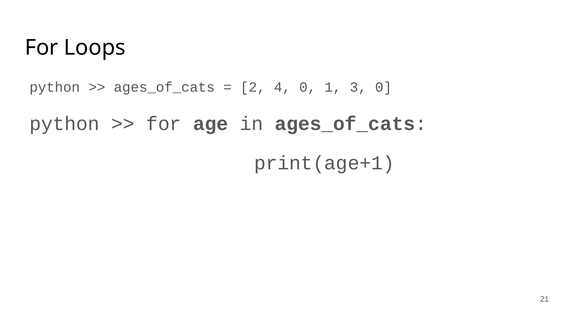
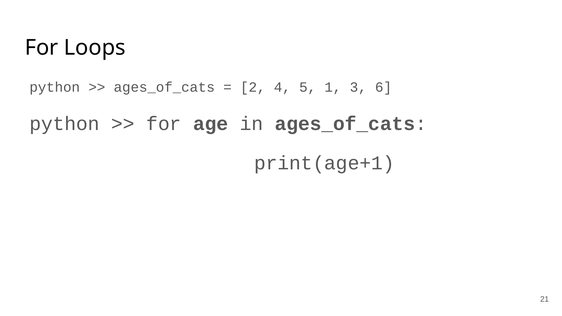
4 0: 0 -> 5 (308, 87)
3 0: 0 -> 6 (383, 87)
